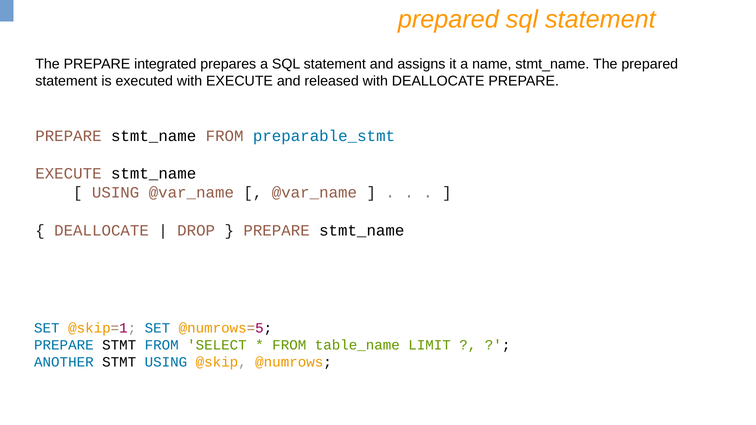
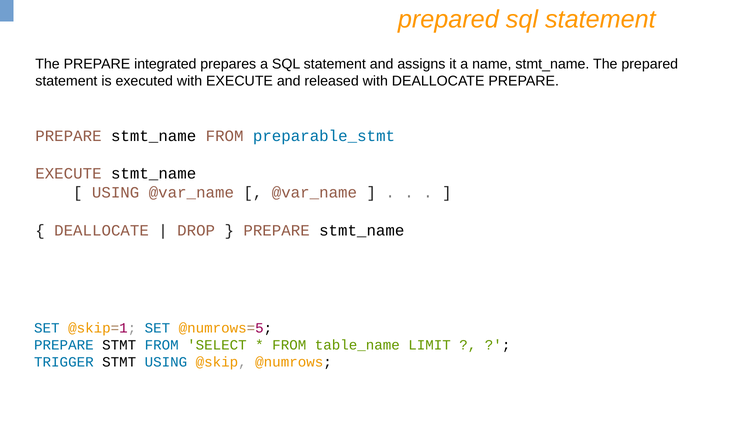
ANOTHER: ANOTHER -> TRIGGER (64, 362)
